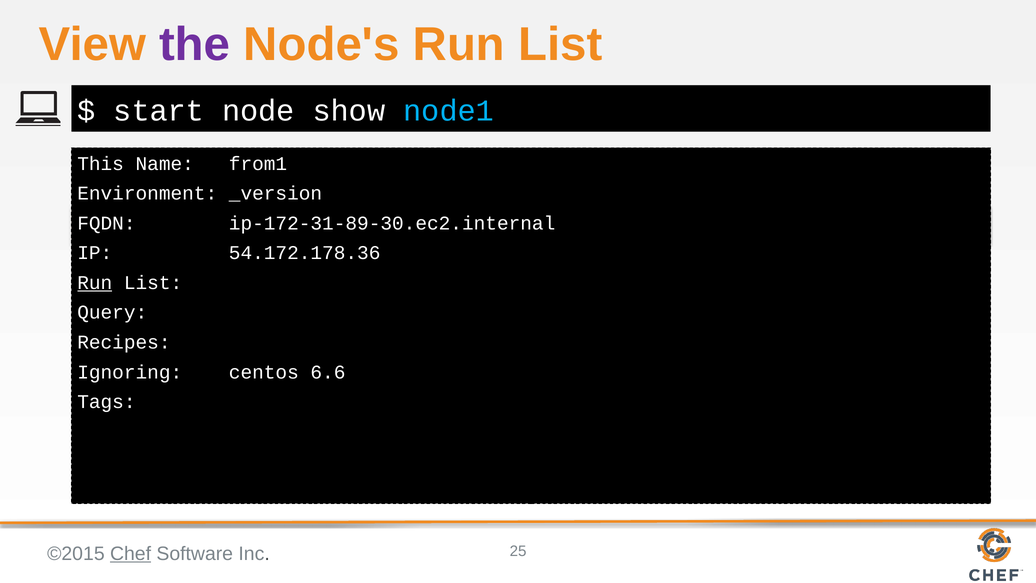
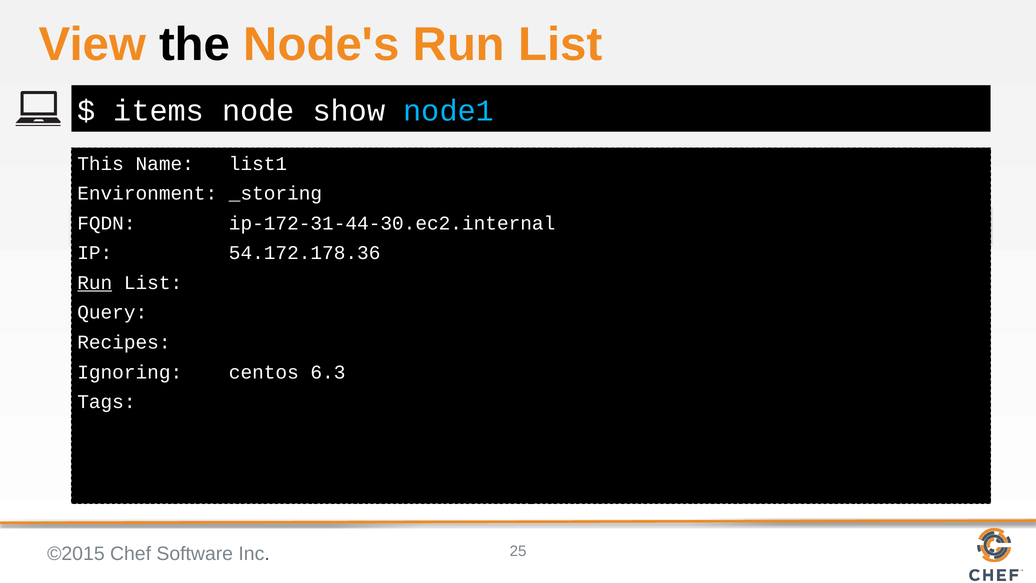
the colour: purple -> black (195, 45)
start: start -> items (159, 111)
from1: from1 -> list1 (258, 164)
_version: _version -> _storing (275, 193)
ip-172-31-89-30.ec2.internal: ip-172-31-89-30.ec2.internal -> ip-172-31-44-30.ec2.internal (392, 223)
6.6: 6.6 -> 6.3 (328, 372)
Chef underline: present -> none (131, 554)
